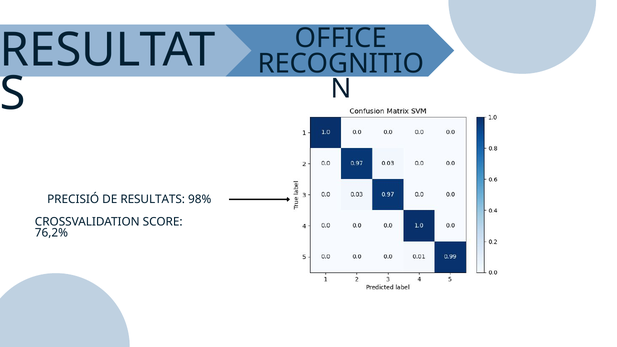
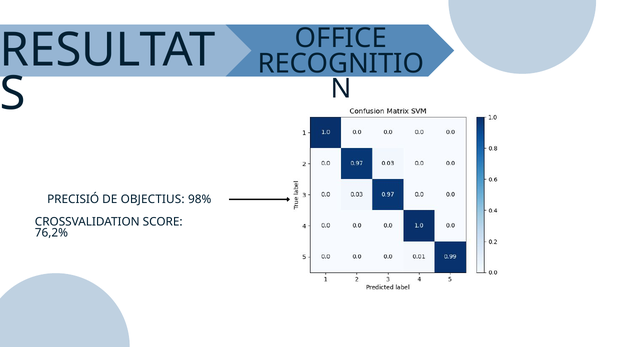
RESULTATS: RESULTATS -> OBJECTIUS (153, 199)
